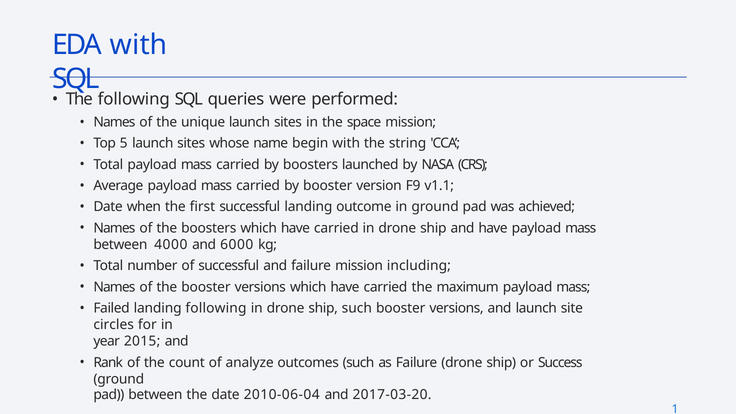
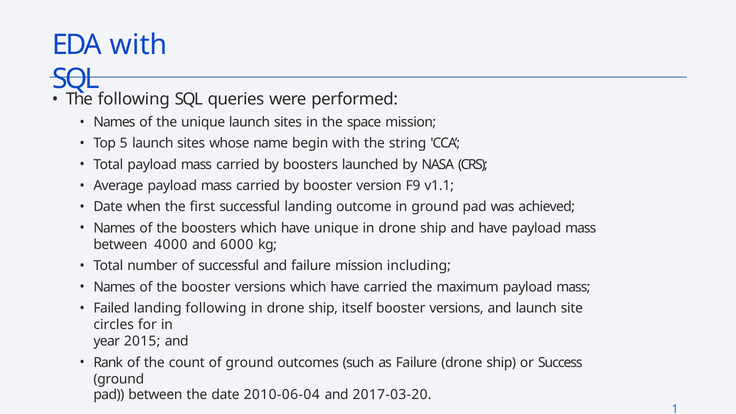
boosters which have carried: carried -> unique (336, 228)
ship such: such -> itself (357, 308)
of analyze: analyze -> ground (250, 362)
